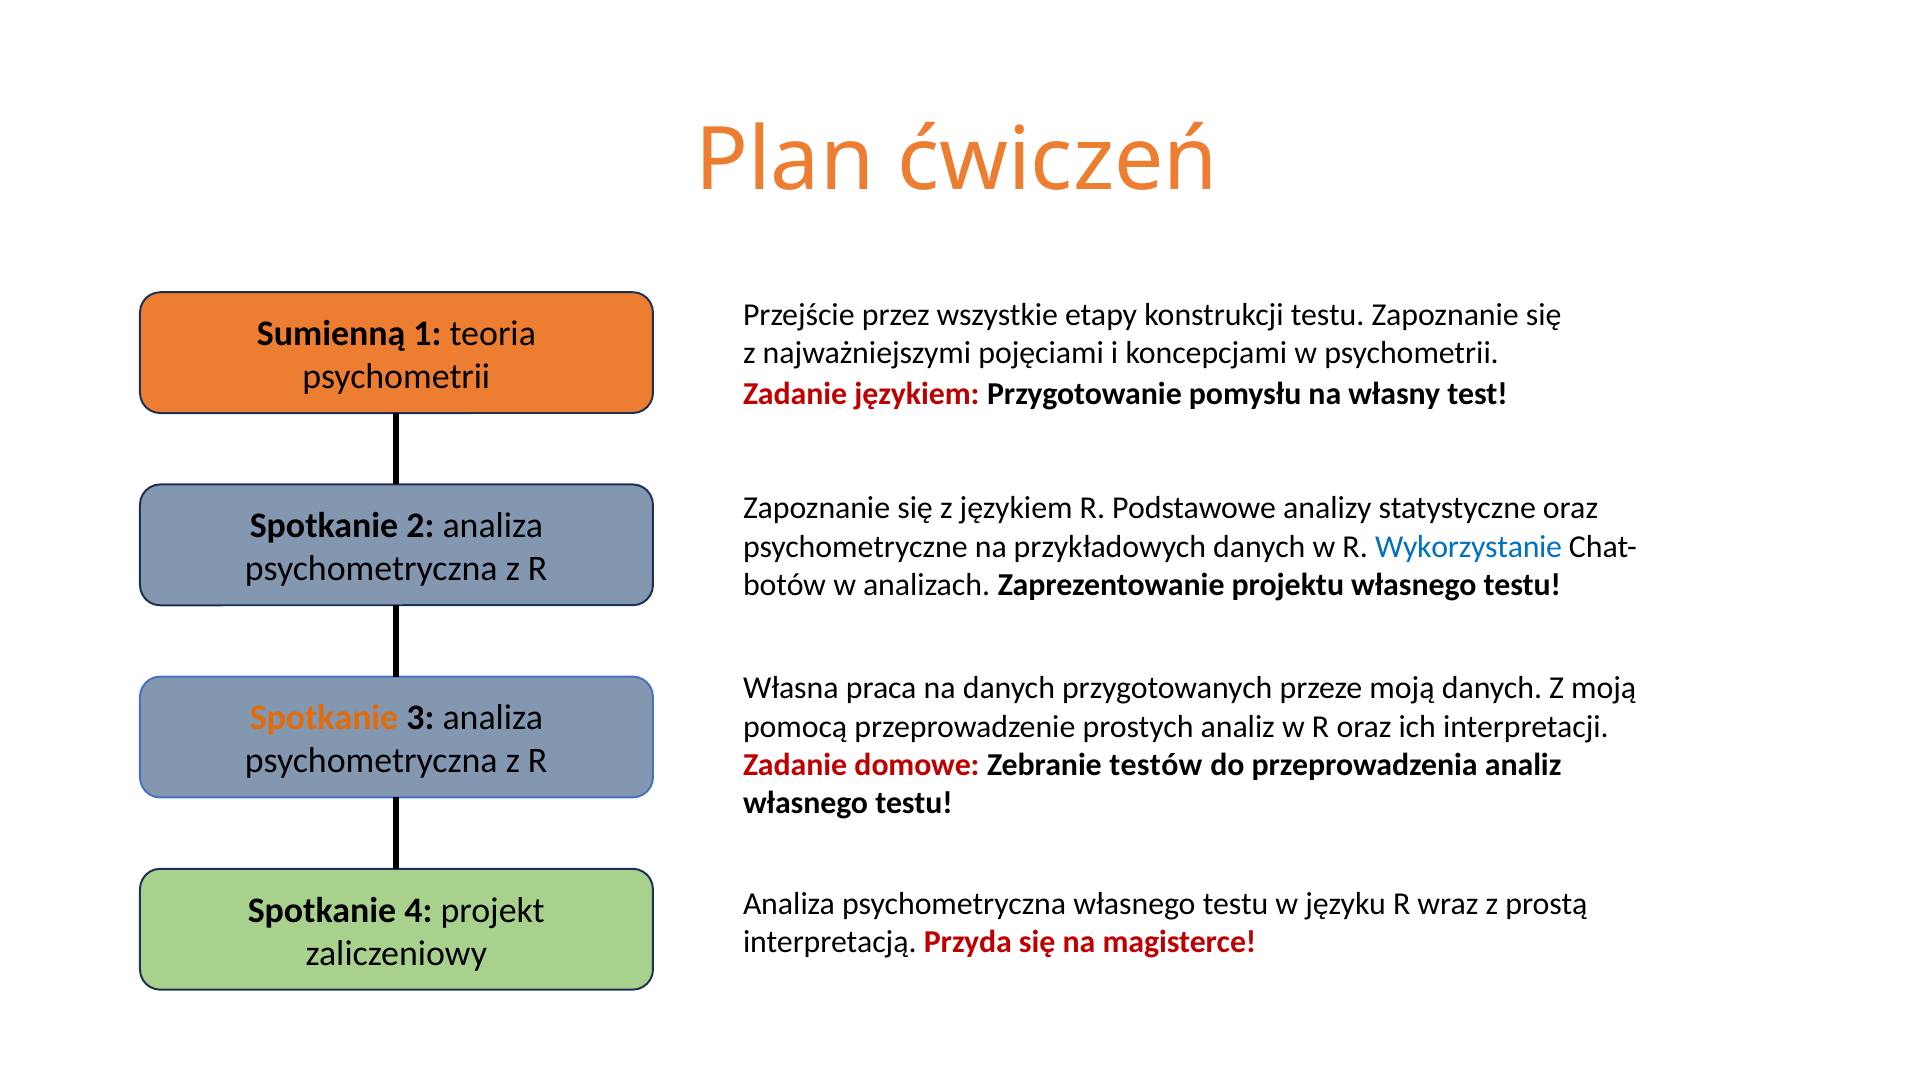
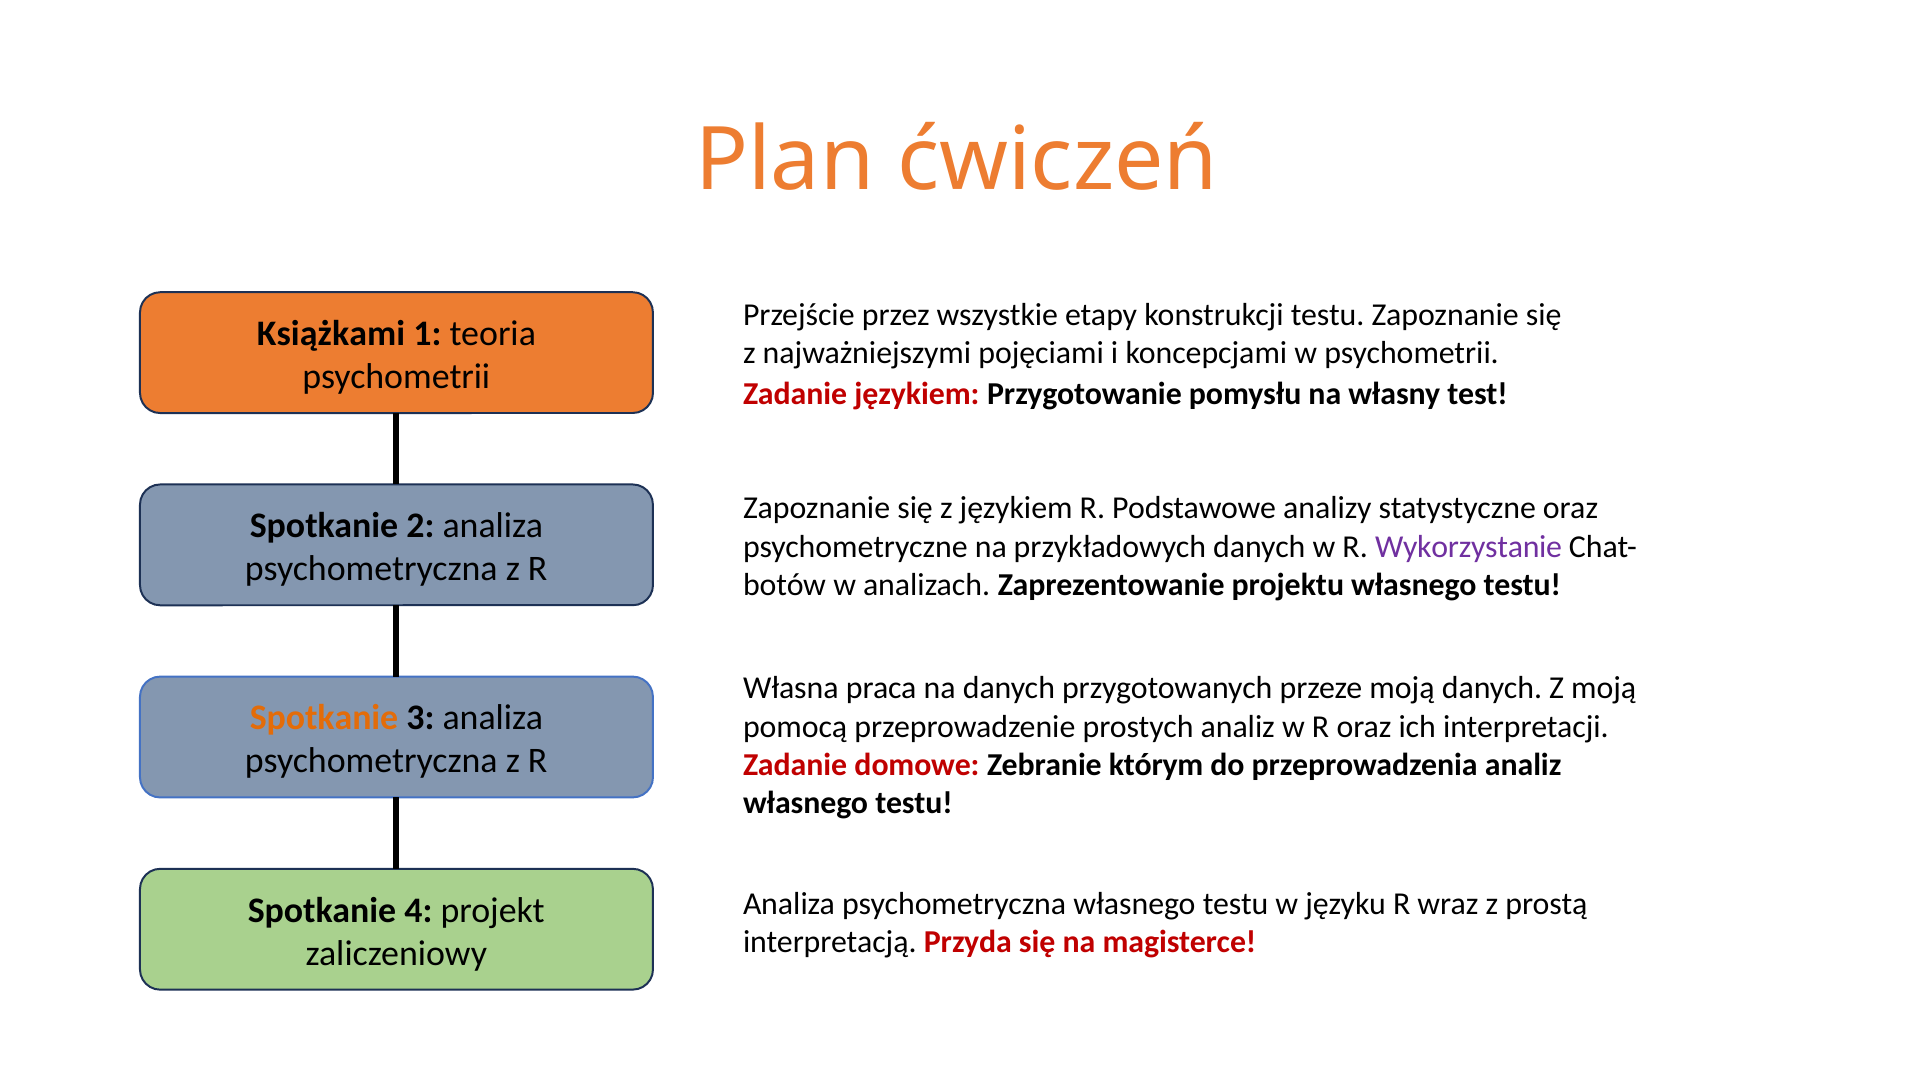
Sumienną: Sumienną -> Książkami (331, 333)
Wykorzystanie colour: blue -> purple (1469, 546)
testów: testów -> którym (1156, 765)
